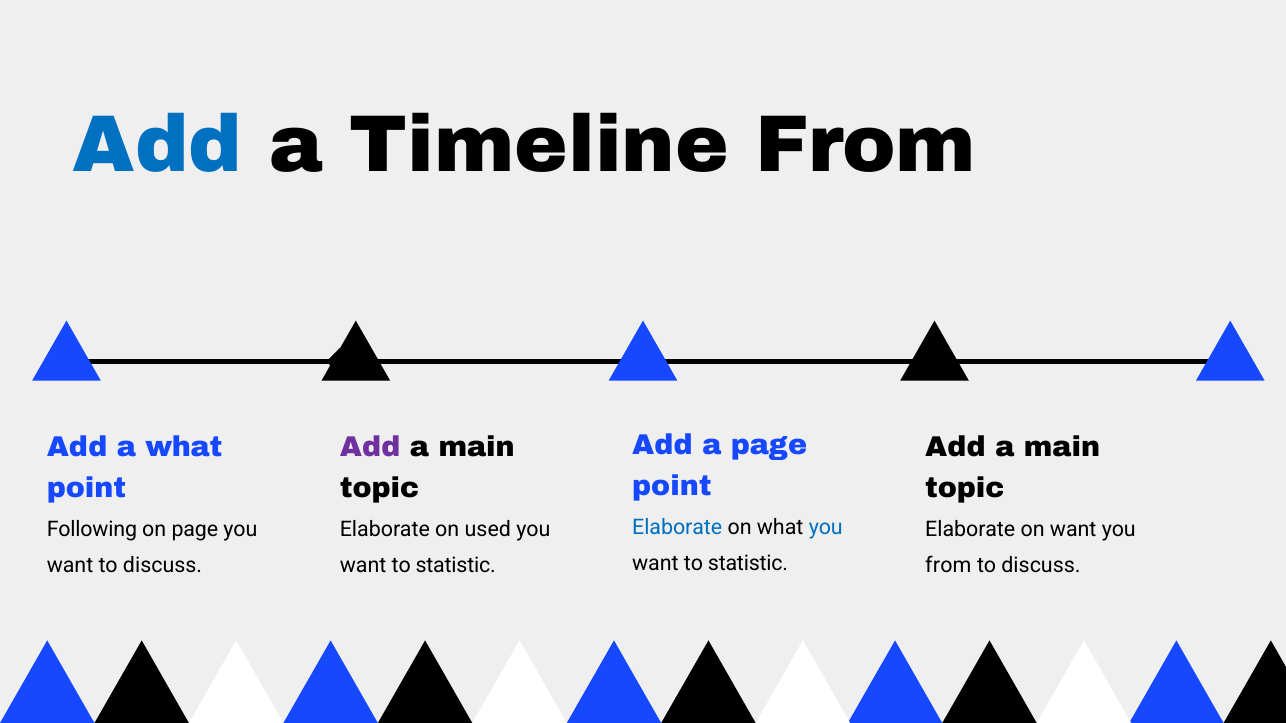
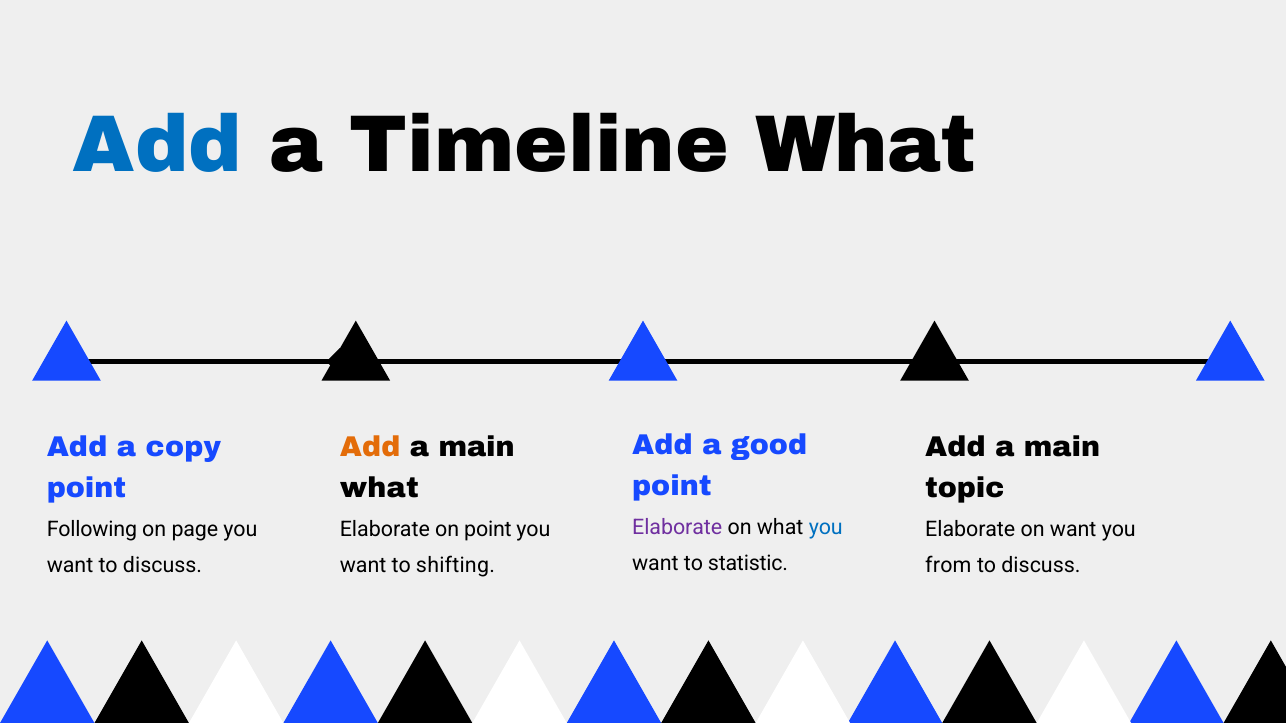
Timeline From: From -> What (866, 145)
a page: page -> good (769, 445)
a what: what -> copy (183, 447)
Add colour: purple -> orange (370, 447)
topic: topic -> what (379, 489)
Elaborate colour: blue -> purple (677, 528)
on used: used -> point (488, 530)
statistic: statistic -> shifting (455, 566)
